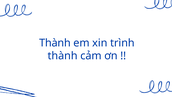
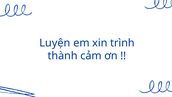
Thành: Thành -> Luyện (55, 43)
